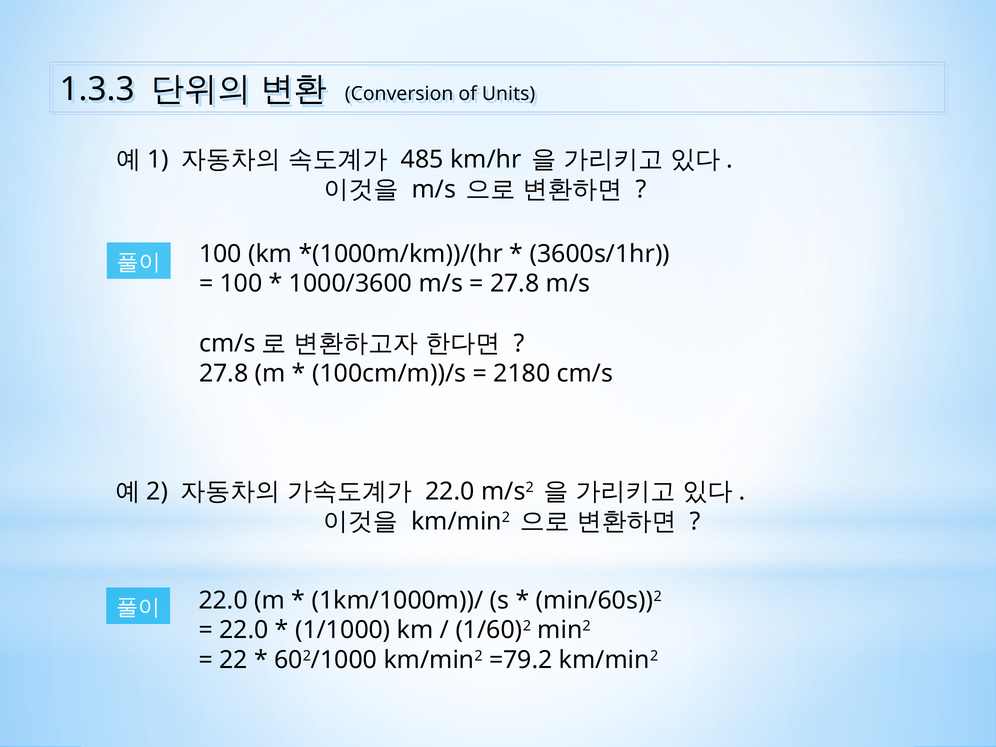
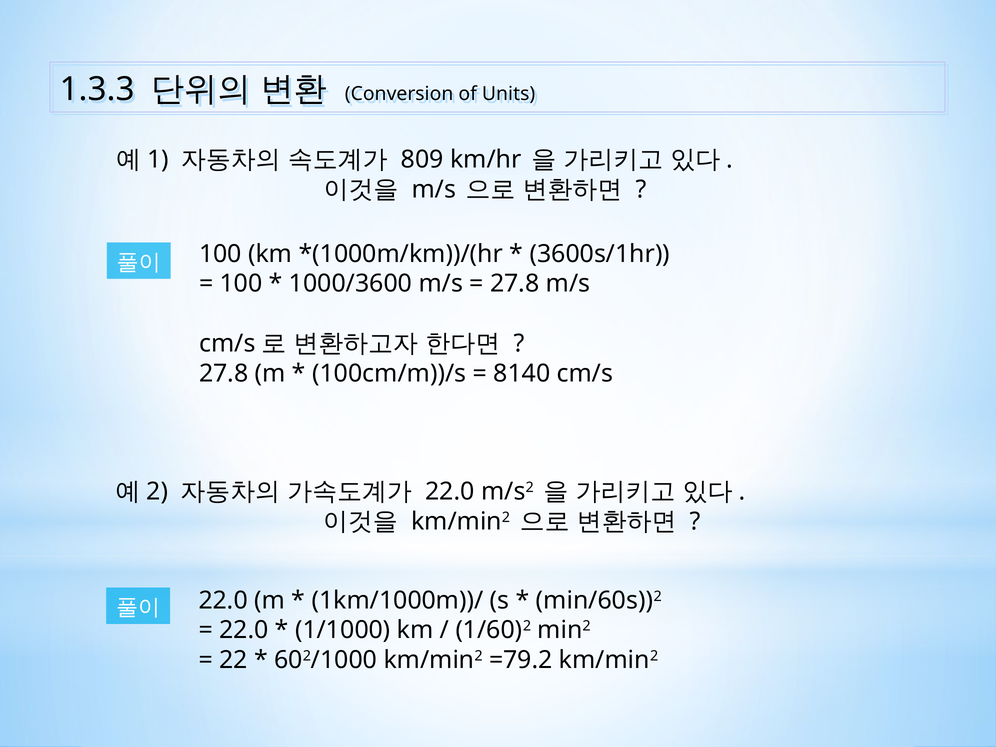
485: 485 -> 809 (422, 160)
2180: 2180 -> 8140 (522, 373)
